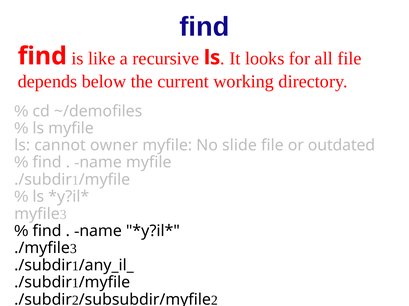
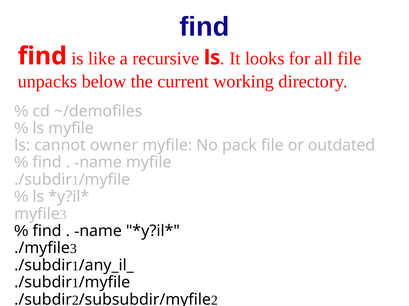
depends: depends -> unpacks (47, 82)
slide: slide -> pack (239, 146)
